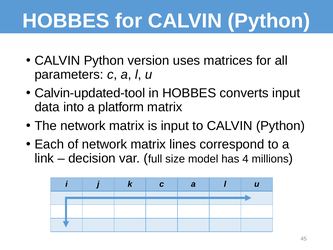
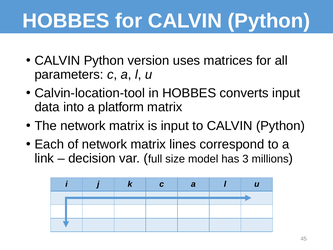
Calvin-updated-tool: Calvin-updated-tool -> Calvin-location-tool (90, 93)
4: 4 -> 3 (245, 159)
